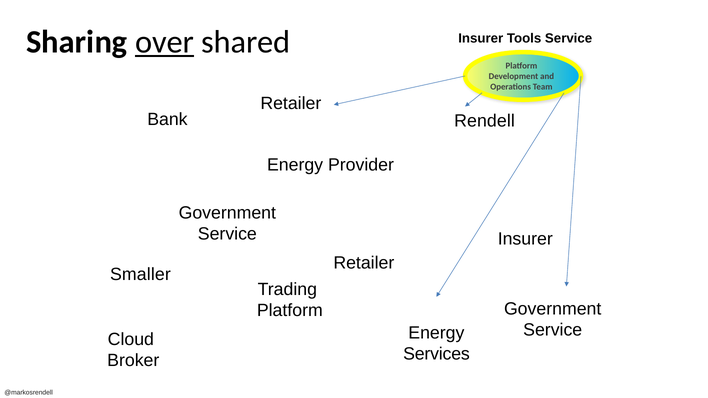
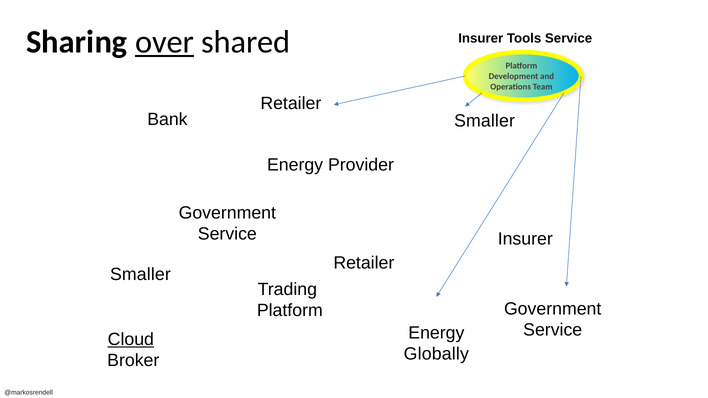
Bank Rendell: Rendell -> Smaller (485, 121)
Cloud underline: none -> present (131, 340)
Services: Services -> Globally (436, 354)
